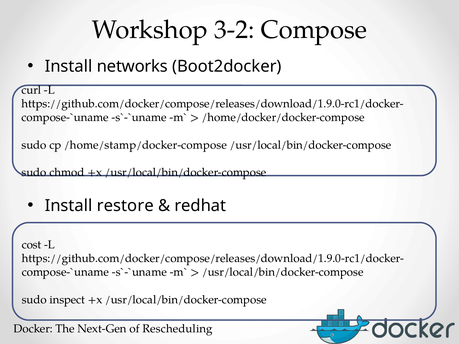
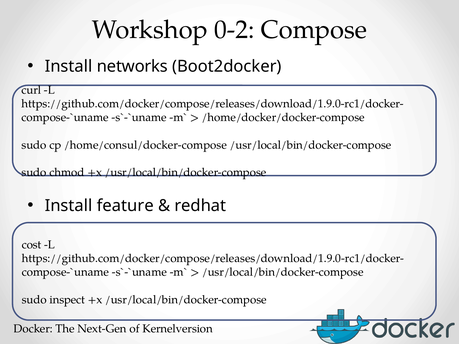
3-2: 3-2 -> 0-2 (234, 30)
/home/stamp/docker-compose: /home/stamp/docker-compose -> /home/consul/docker-compose (146, 145)
restore: restore -> feature (125, 206)
Rescheduling: Rescheduling -> Kernelversion (178, 329)
